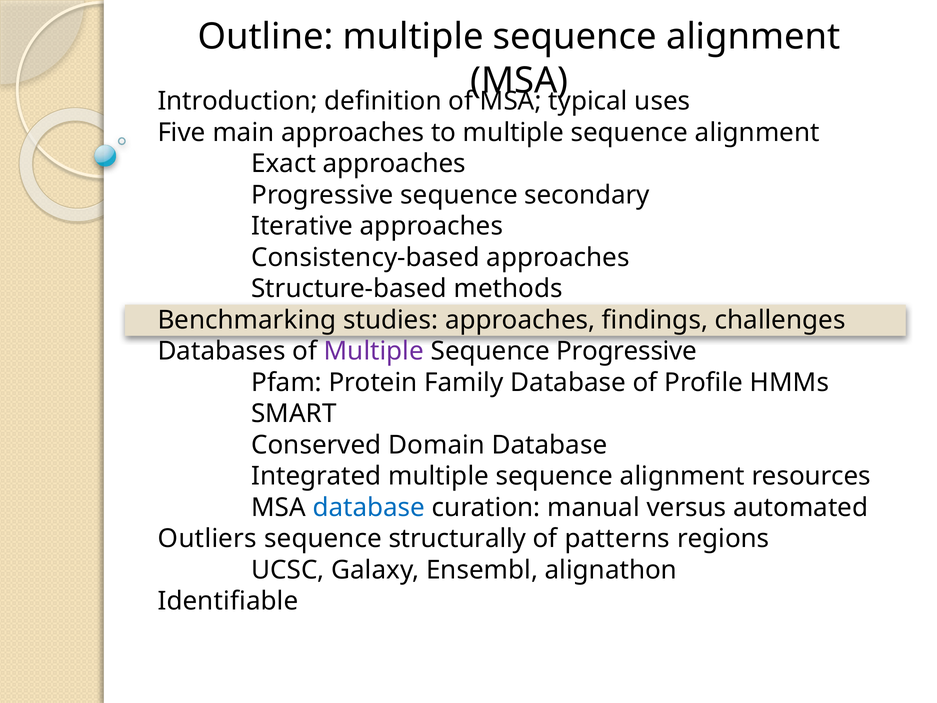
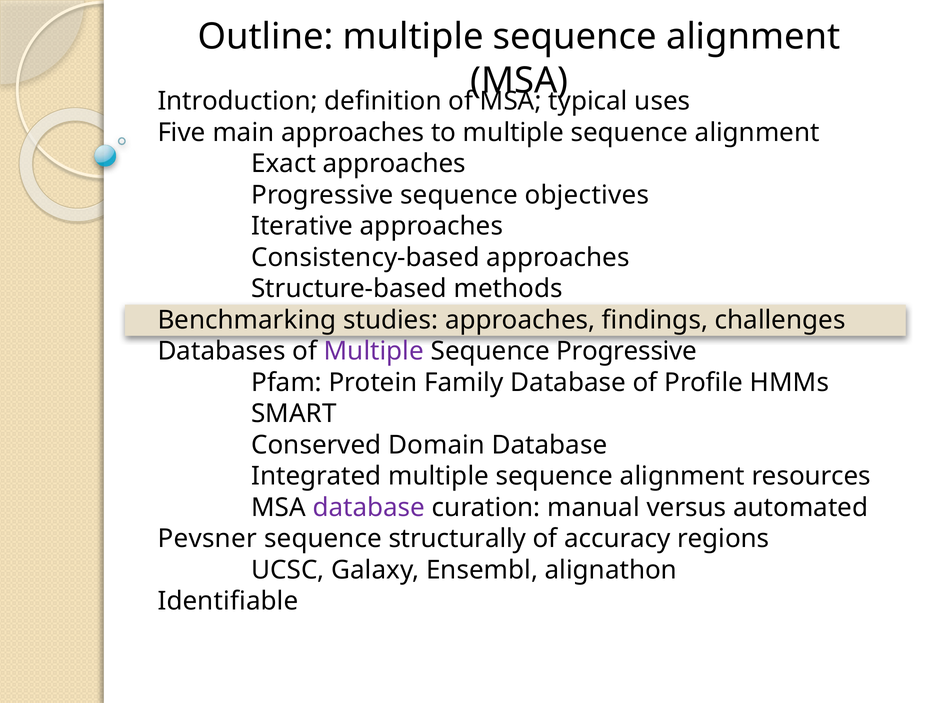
secondary: secondary -> objectives (587, 195)
database colour: blue -> purple (369, 507)
Outliers: Outliers -> Pevsner (207, 539)
patterns: patterns -> accuracy (617, 539)
